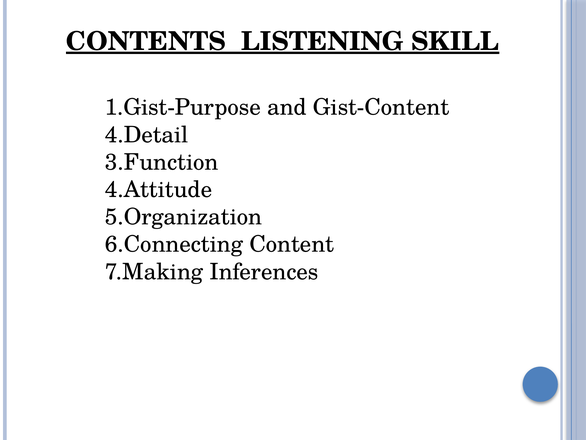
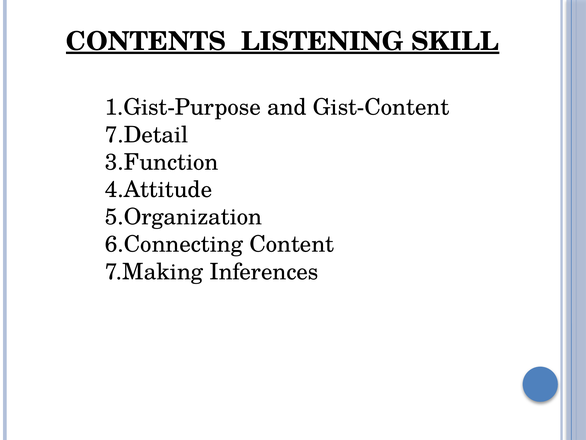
4.Detail: 4.Detail -> 7.Detail (147, 135)
